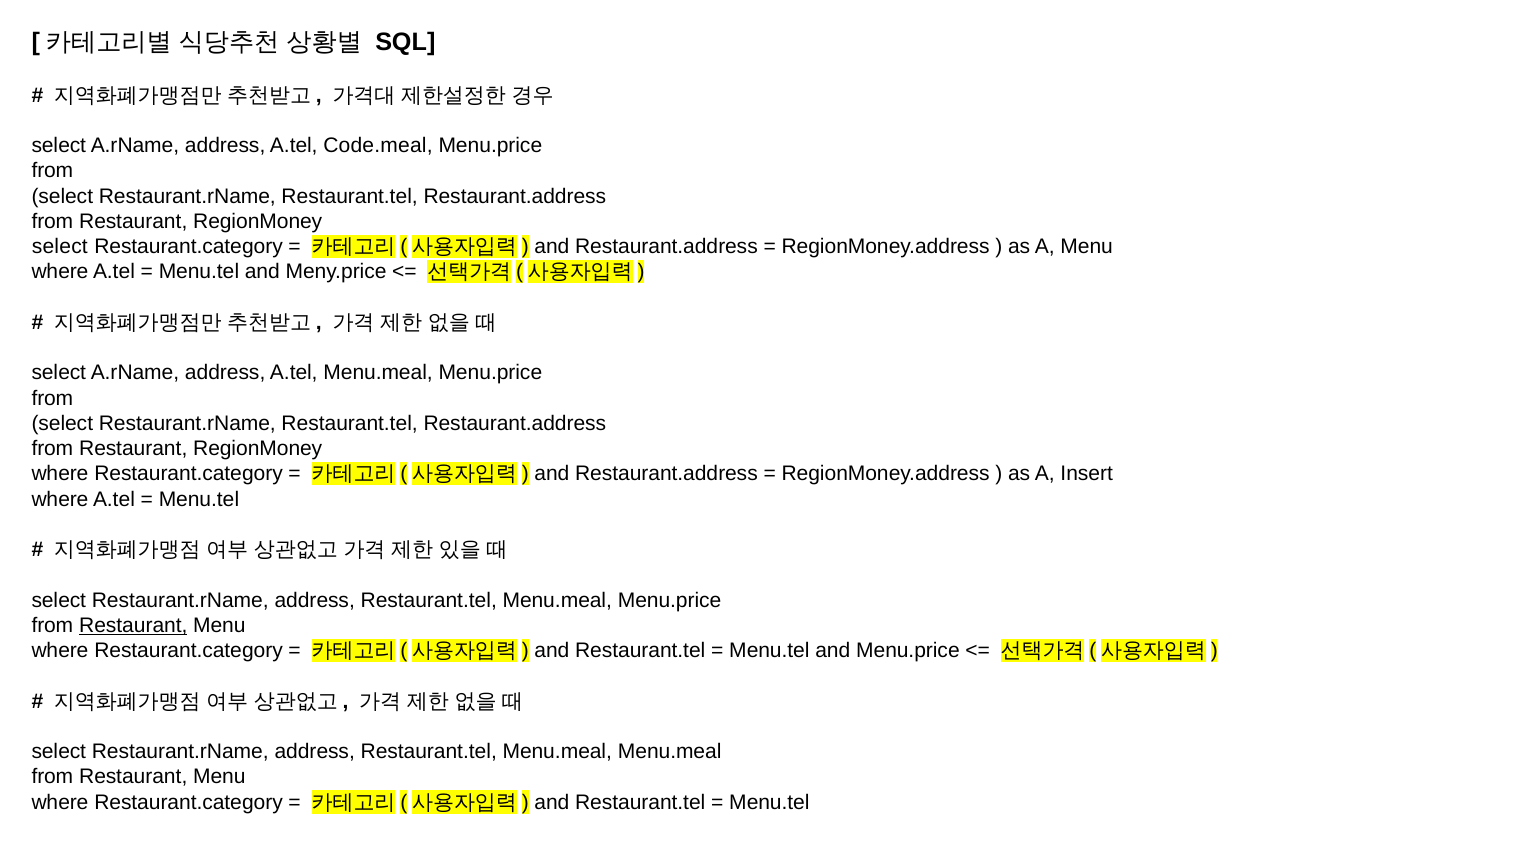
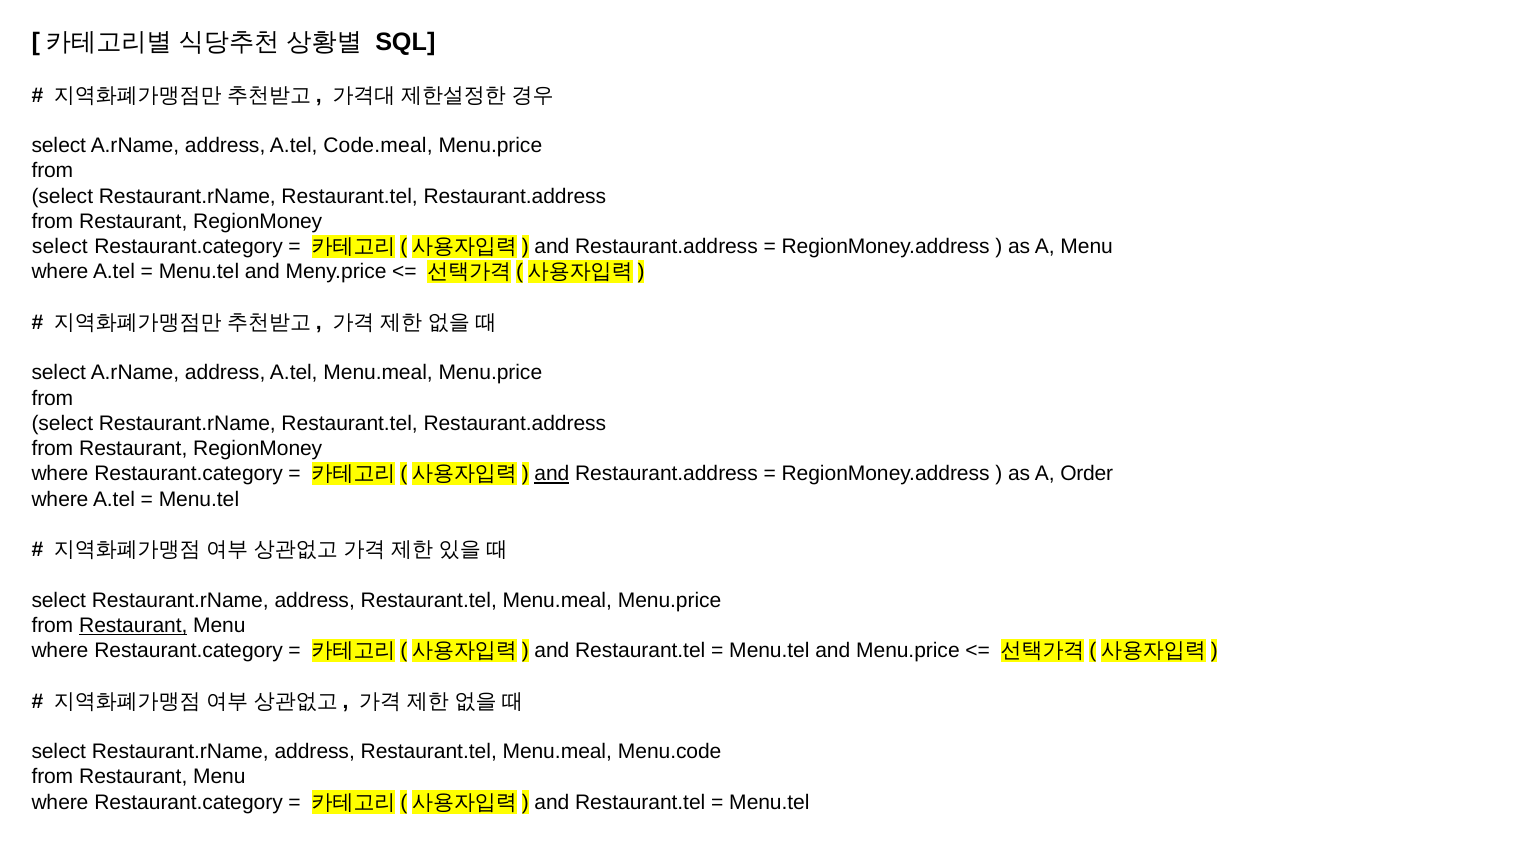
and underline: none -> present (552, 474)
Insert: Insert -> Order (1087, 474)
Menu.meal Menu.meal: Menu.meal -> Menu.code (670, 752)
